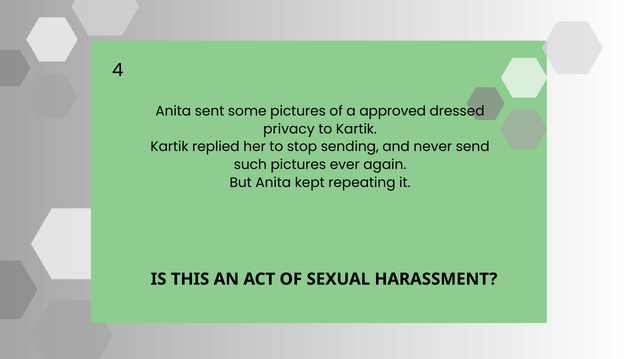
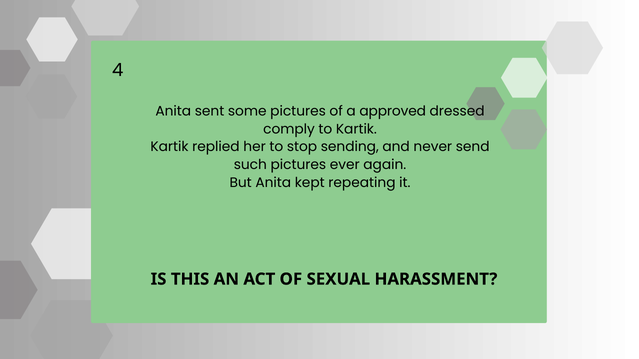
privacy: privacy -> comply (289, 129)
